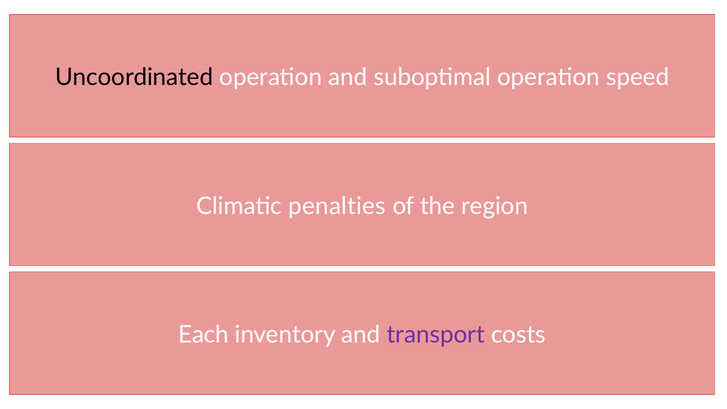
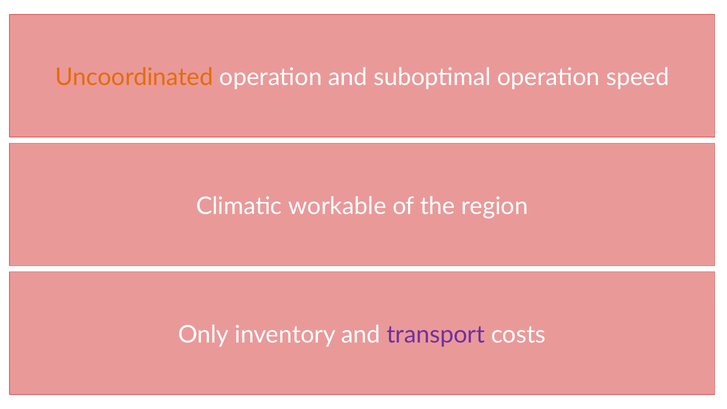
Uncoordinated colour: black -> orange (134, 77)
penalties: penalties -> workable (337, 206)
Each: Each -> Only (204, 335)
